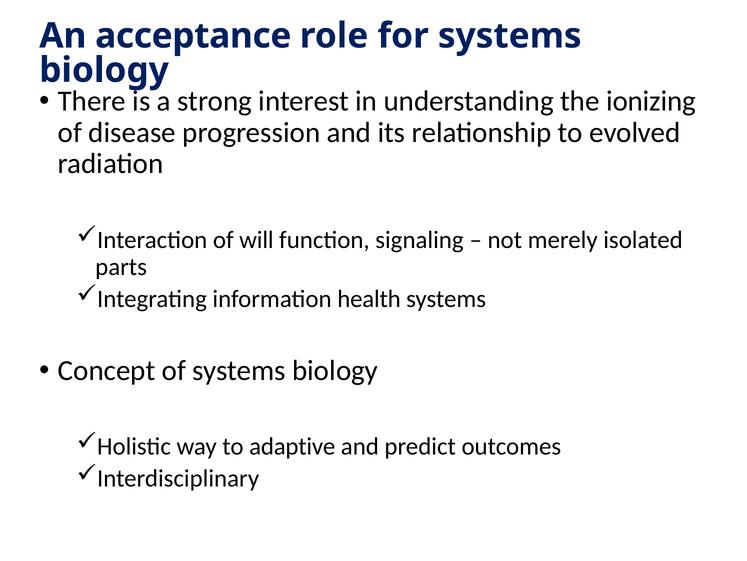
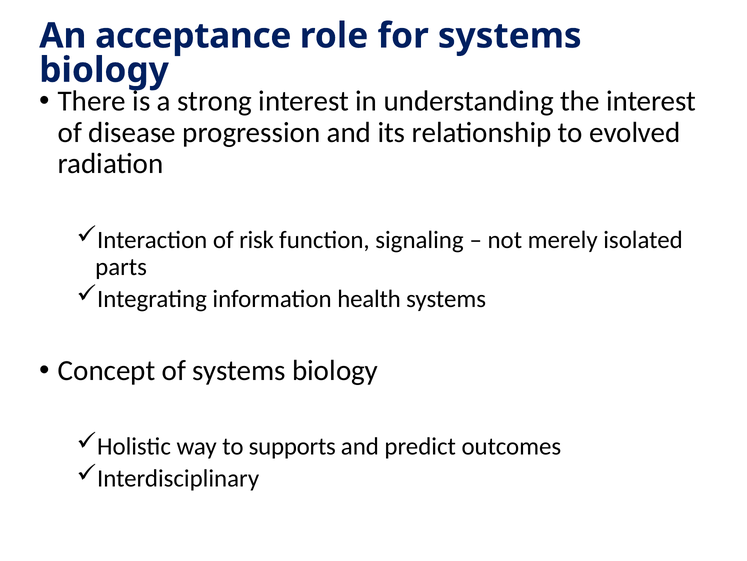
the ionizing: ionizing -> interest (651, 101)
will: will -> risk (256, 240)
adaptive: adaptive -> supports (292, 446)
